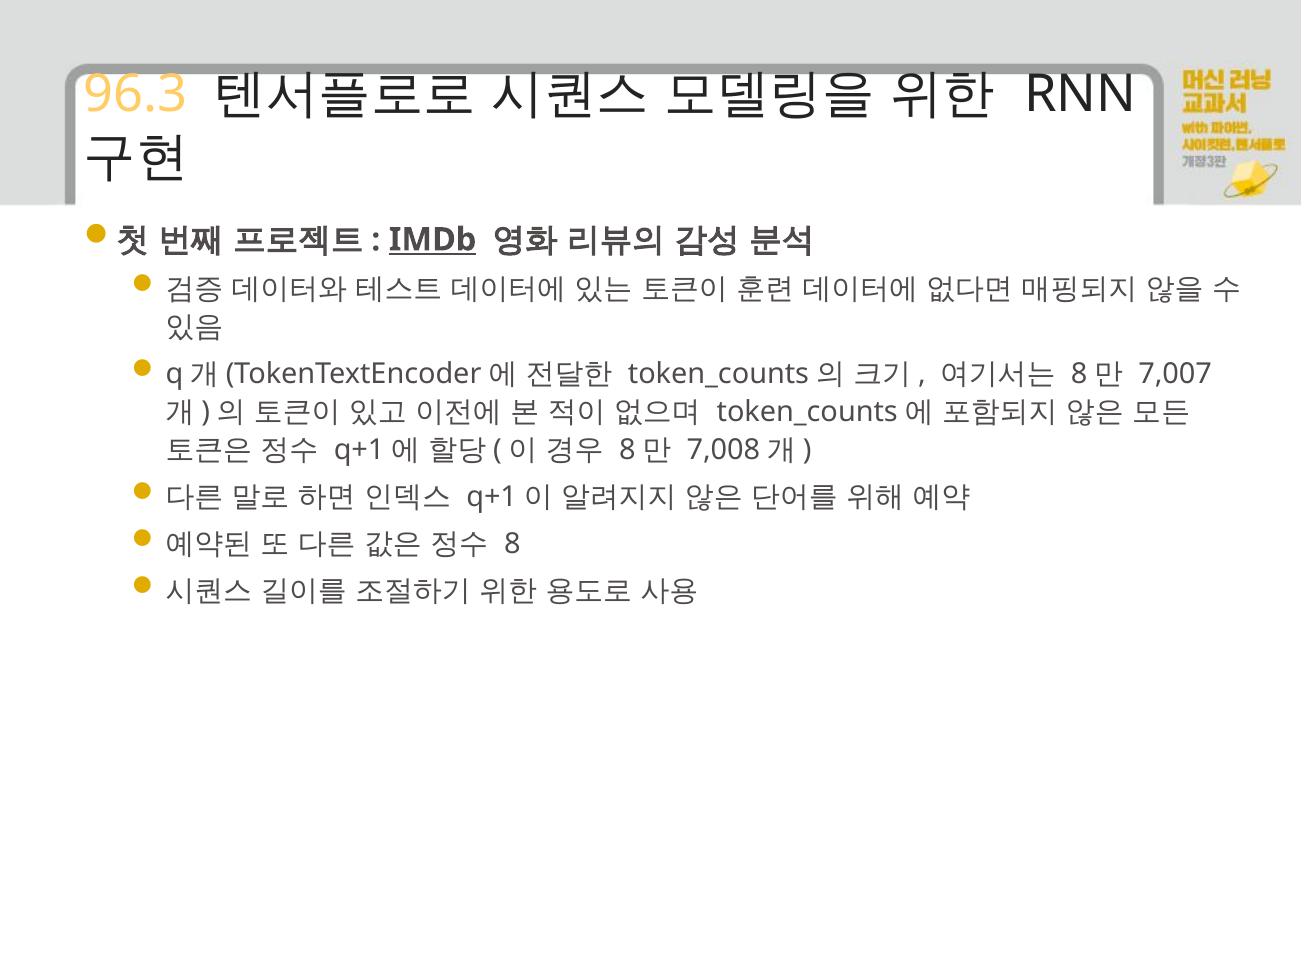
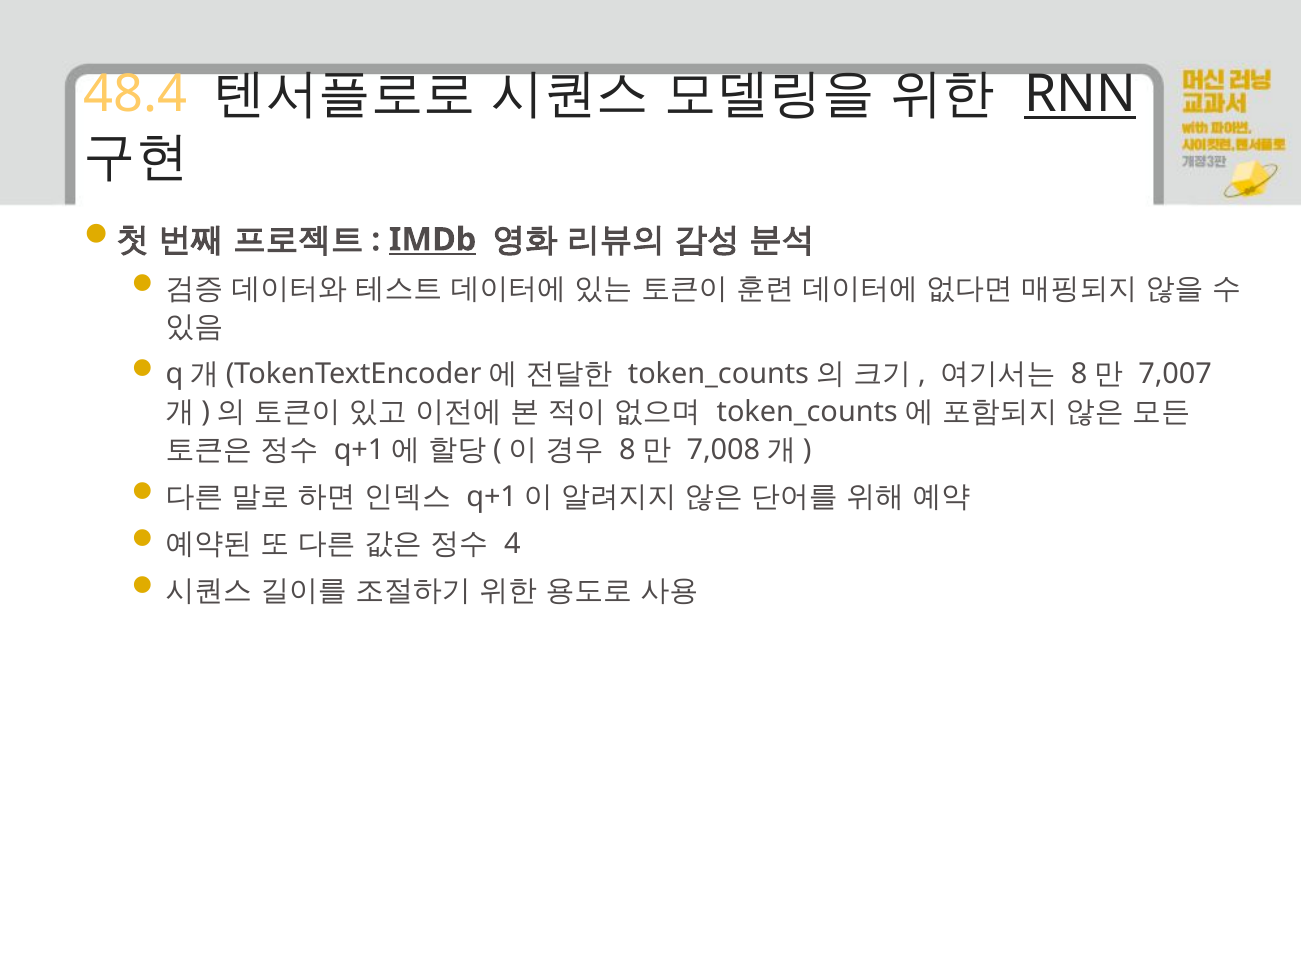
96.3: 96.3 -> 48.4 (136, 95)
RNN underline: none -> present (1080, 95)
8: 8 -> 4 (512, 544)
